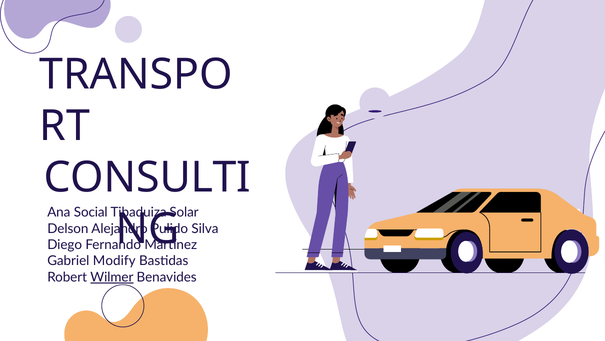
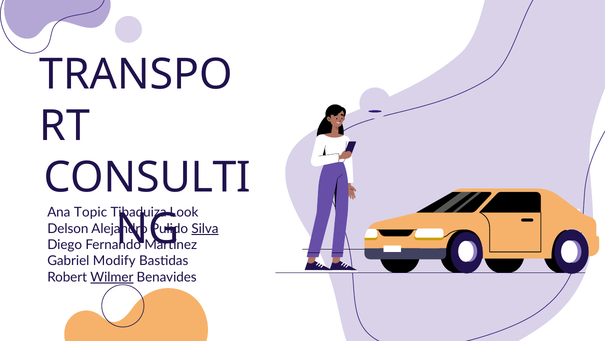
Social: Social -> Topic (91, 212)
Solar: Solar -> Look (184, 212)
Silva underline: none -> present (205, 228)
